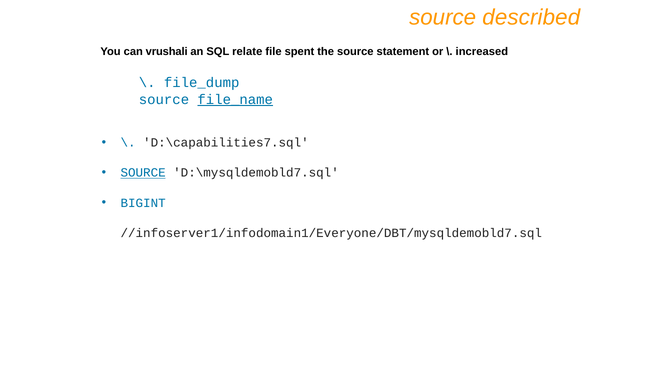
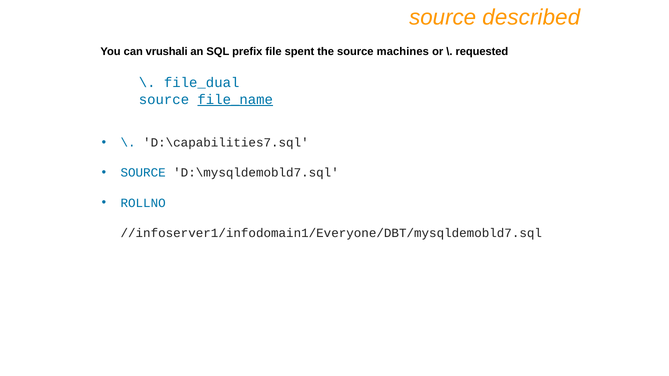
relate: relate -> prefix (247, 52)
statement: statement -> machines (403, 52)
increased: increased -> requested (482, 52)
file_dump: file_dump -> file_dual (202, 83)
SOURCE underline: present -> none (143, 173)
BIGINT: BIGINT -> ROLLNO (143, 203)
